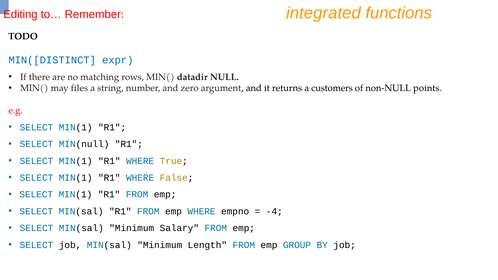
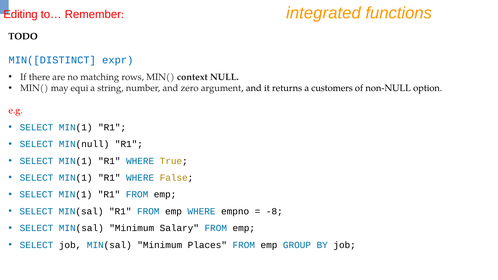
datadir: datadir -> context (192, 77)
files: files -> equi (79, 88)
points: points -> option (428, 88)
-4: -4 -> -8 (274, 211)
Length: Length -> Places (207, 245)
